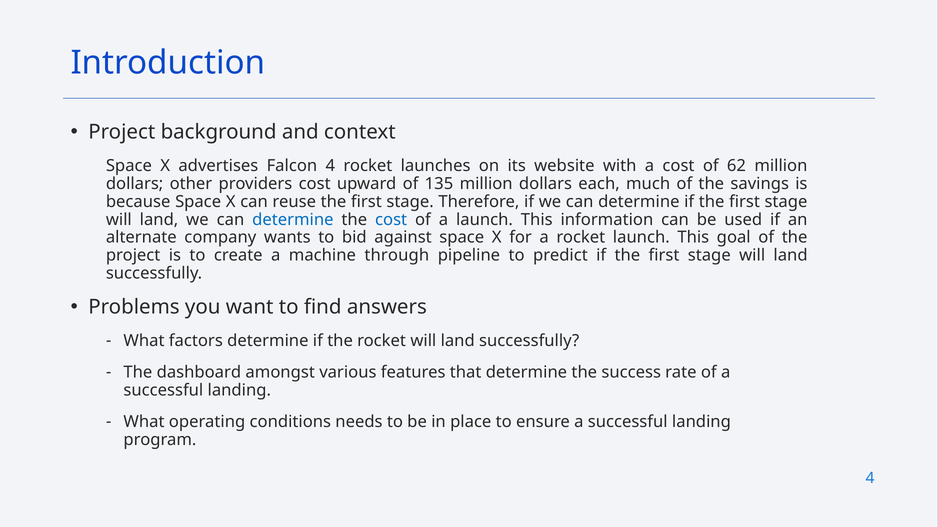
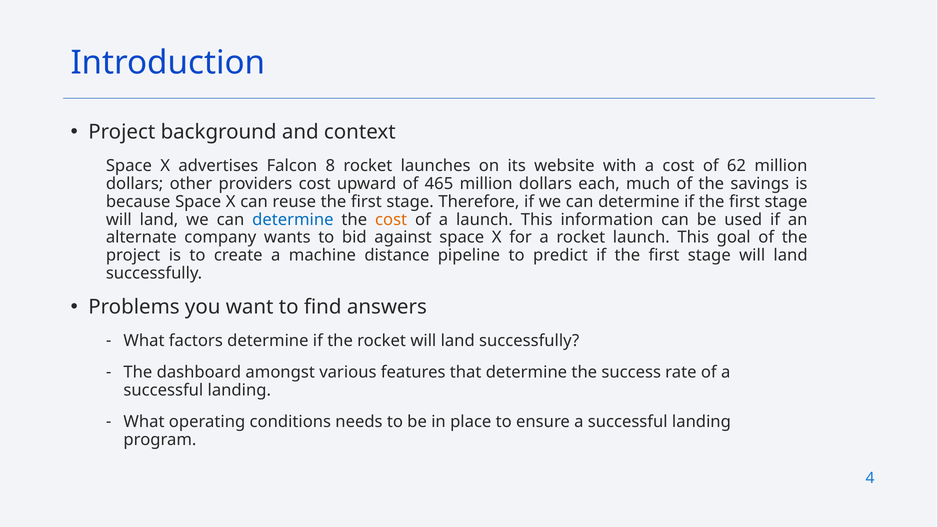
Falcon 4: 4 -> 8 (330, 166)
135: 135 -> 465 (439, 184)
cost colour: blue -> orange (391, 220)
through: through -> distance (397, 256)
